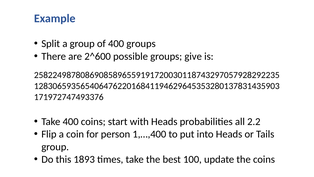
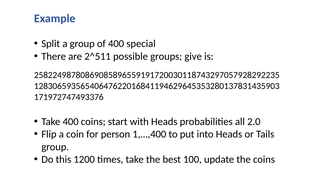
400 groups: groups -> special (141, 44)
2^600: 2^600 -> 2^511 (98, 56)
2.2: 2.2 -> 2.0 (254, 121)
1893: 1893 -> 1200 (84, 159)
